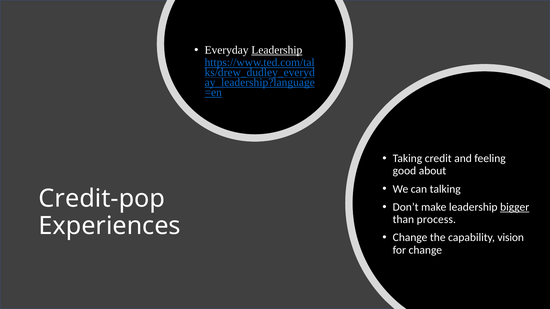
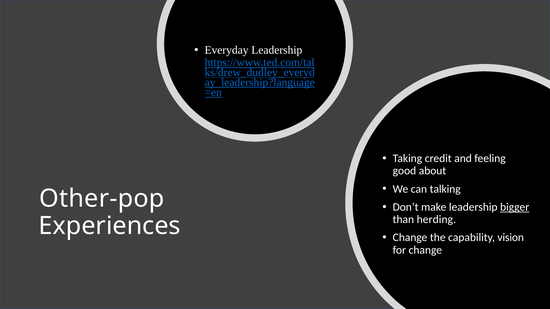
Leadership underline: present -> none (277, 50)
Credit-pop: Credit-pop -> Other-pop (102, 199)
process: process -> herding (436, 220)
